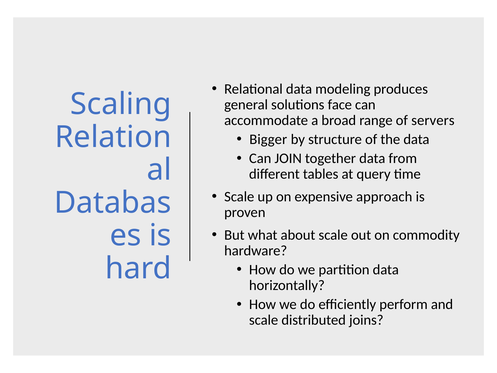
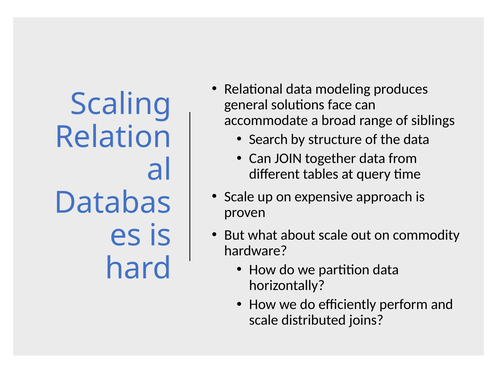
servers: servers -> siblings (433, 120)
Bigger: Bigger -> Search (268, 139)
